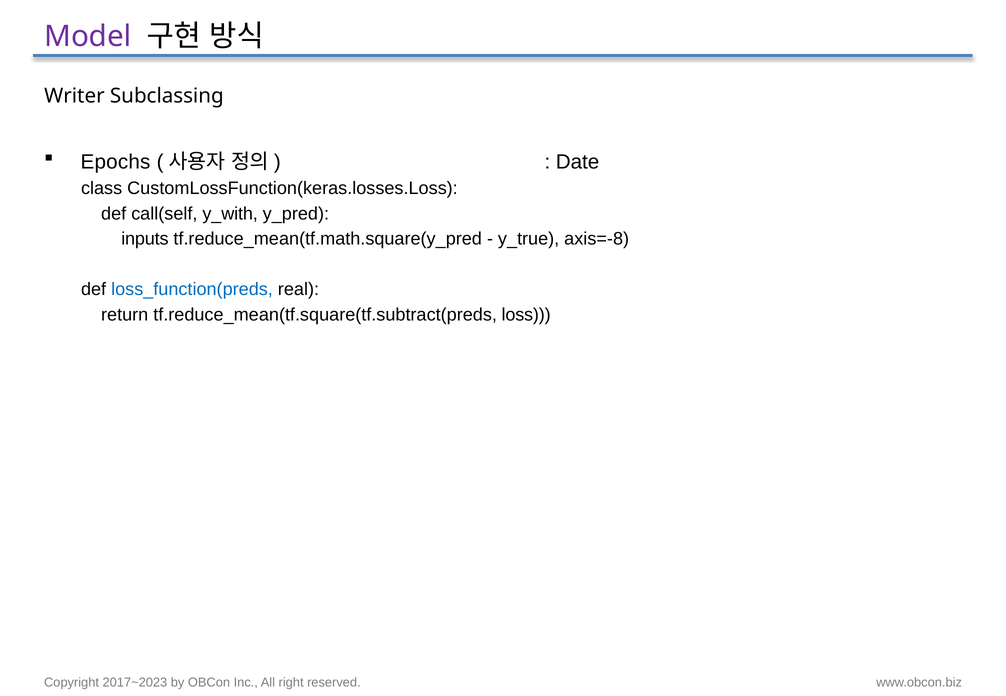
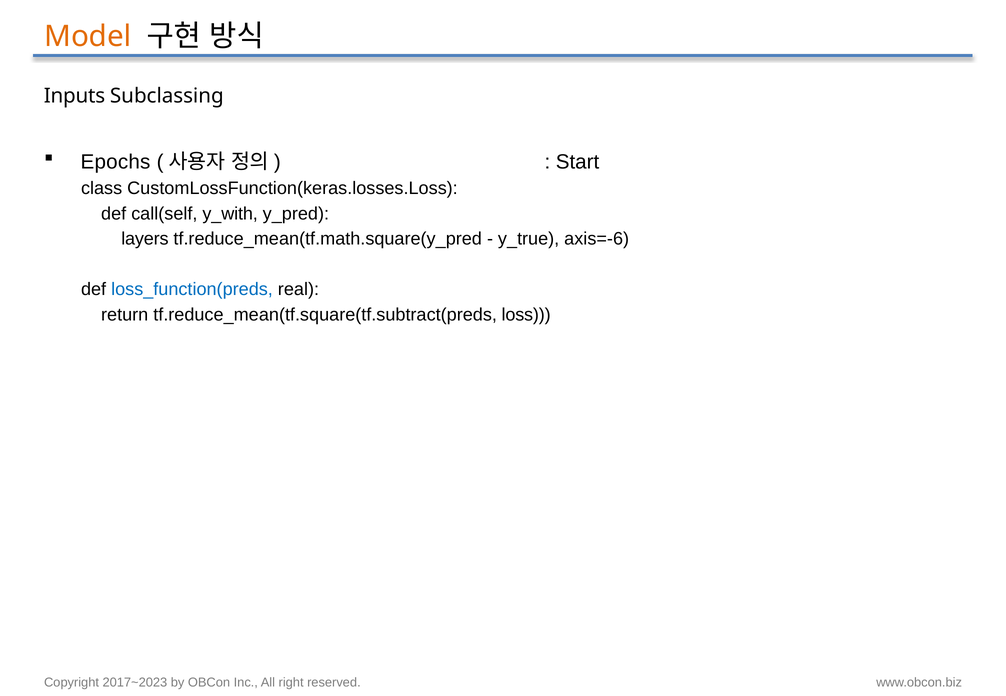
Model colour: purple -> orange (88, 36)
Writer: Writer -> Inputs (74, 96)
Date: Date -> Start (578, 162)
inputs: inputs -> layers (145, 239)
axis=-8: axis=-8 -> axis=-6 (597, 239)
